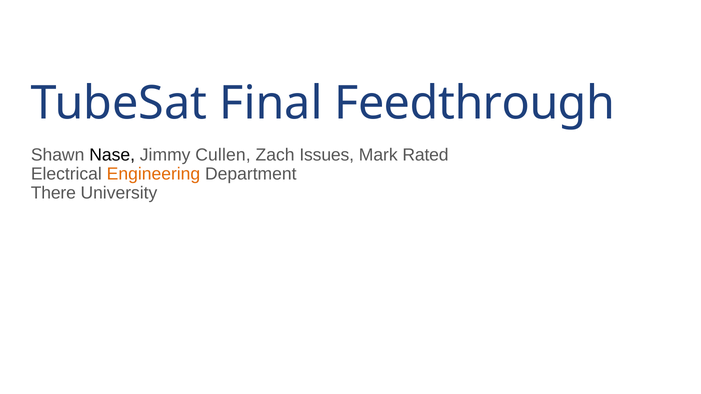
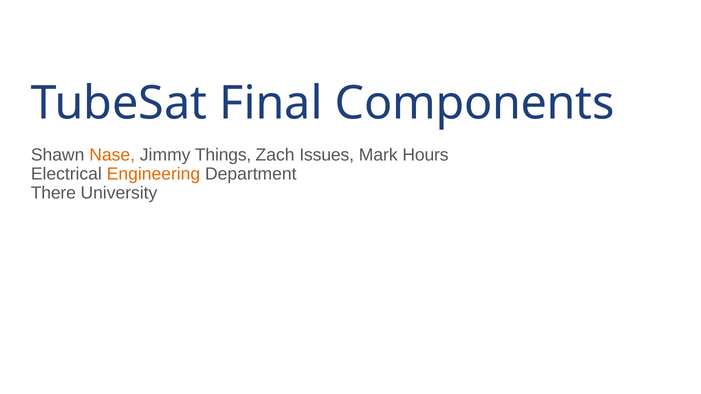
Feedthrough: Feedthrough -> Components (475, 104)
Nase colour: black -> orange (112, 155)
Cullen: Cullen -> Things (223, 155)
Rated: Rated -> Hours (426, 155)
